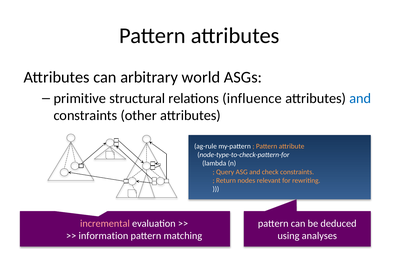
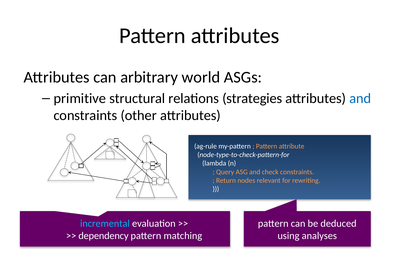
influence: influence -> strategies (252, 98)
incremental colour: pink -> light blue (105, 224)
information: information -> dependency (103, 236)
